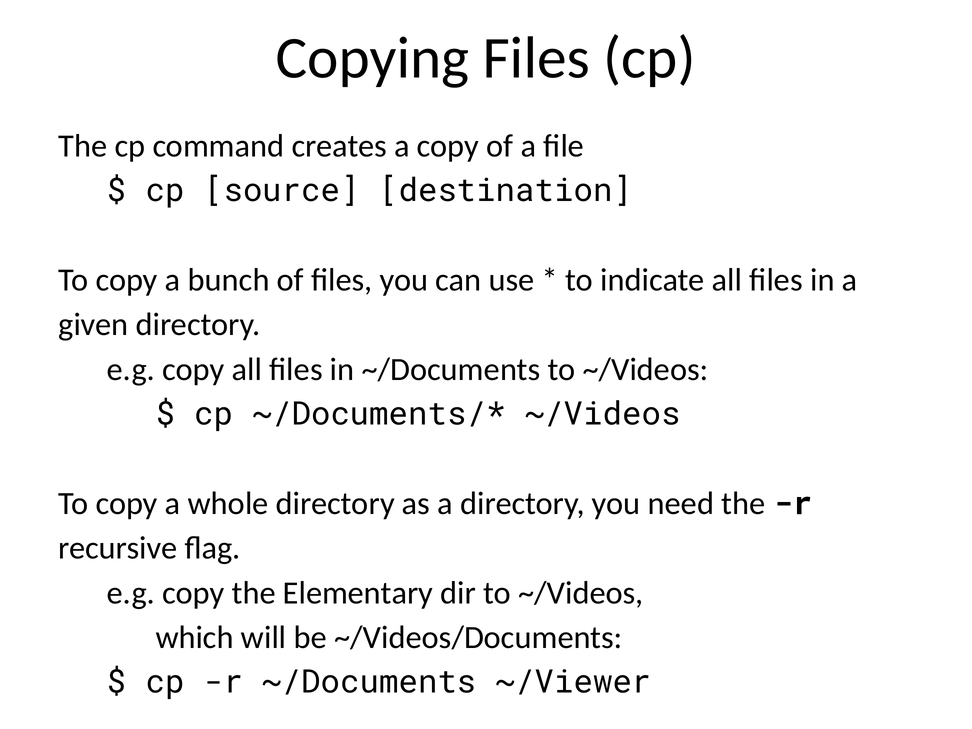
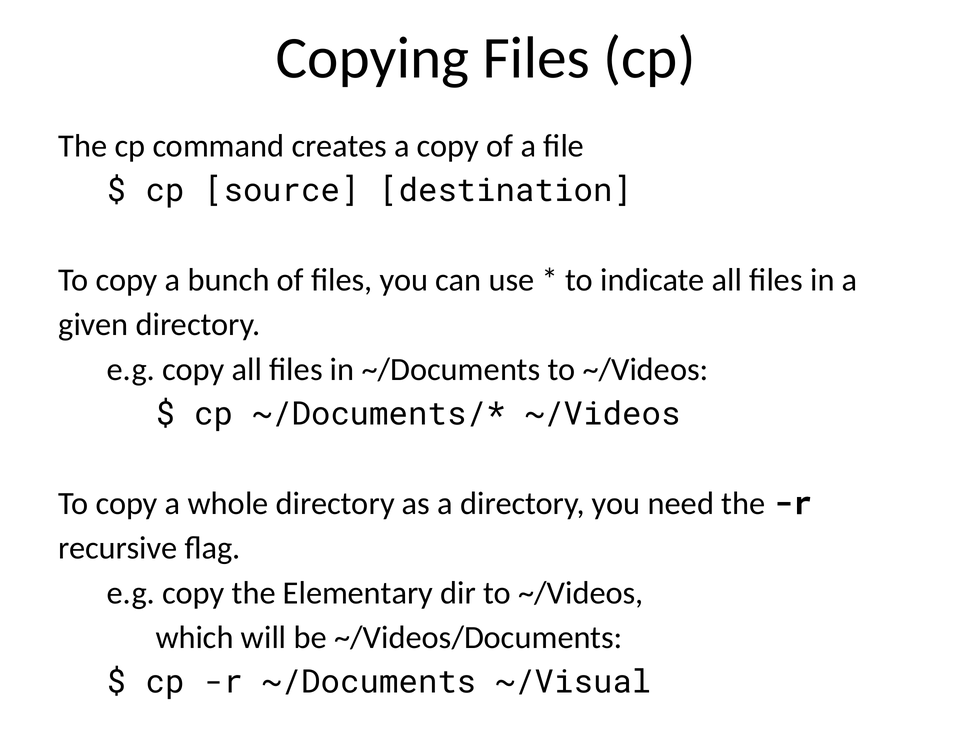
~/Viewer: ~/Viewer -> ~/Visual (574, 682)
